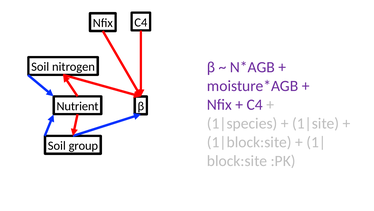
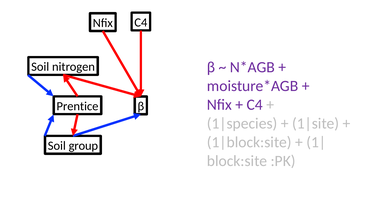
Nutrient: Nutrient -> Prentice (77, 106)
